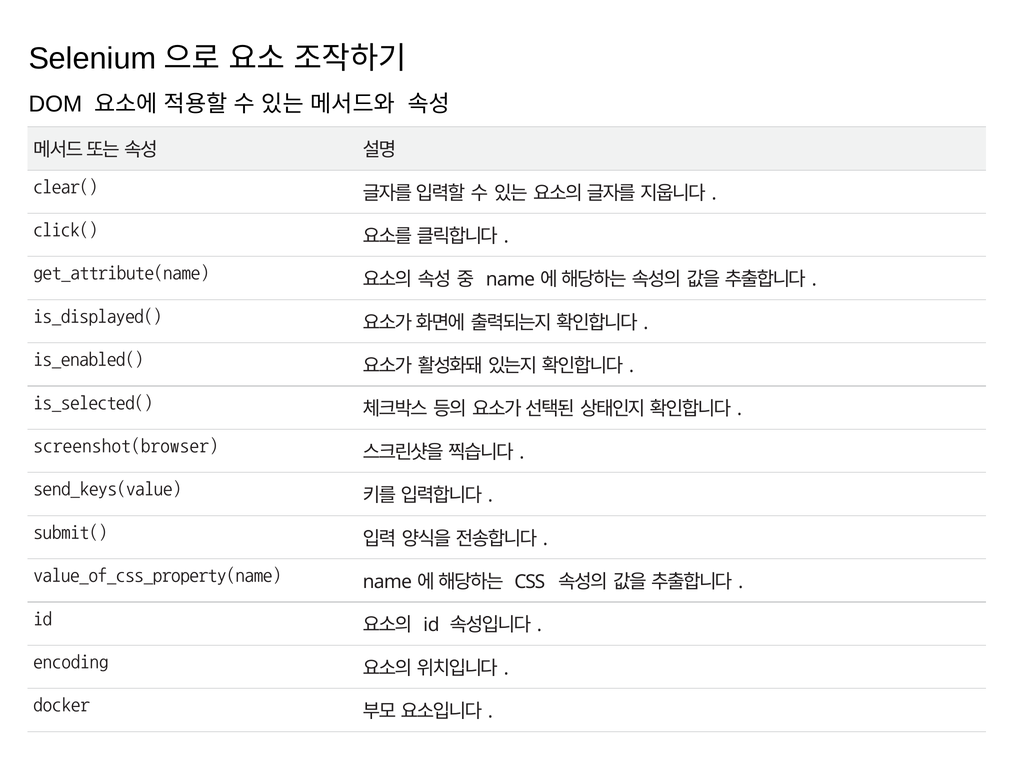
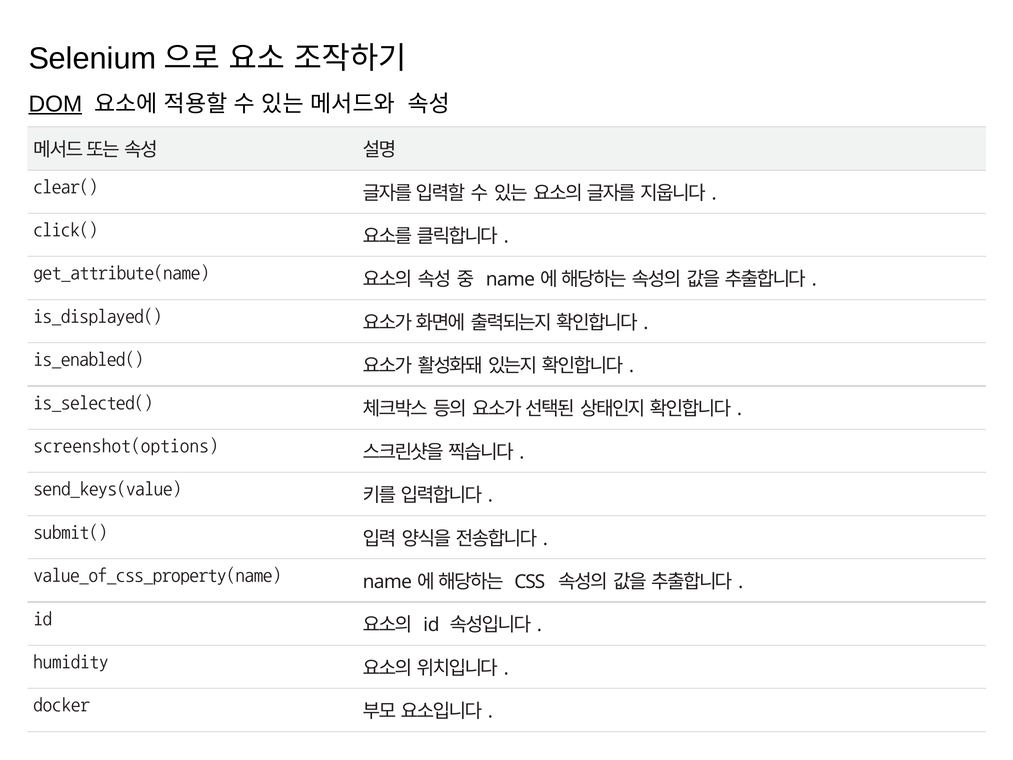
DOM underline: none -> present (55, 104)
screenshot(browser: screenshot(browser -> screenshot(options (126, 445)
encoding: encoding -> humidity (71, 661)
